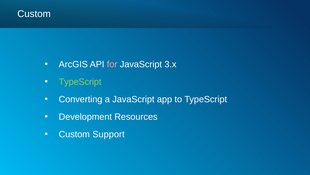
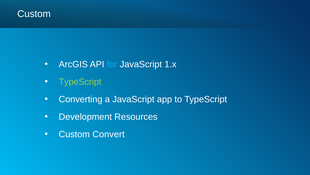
for colour: pink -> light blue (112, 64)
3.x: 3.x -> 1.x (170, 64)
Support: Support -> Convert (109, 134)
